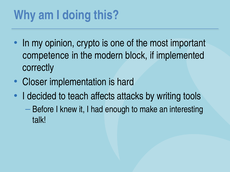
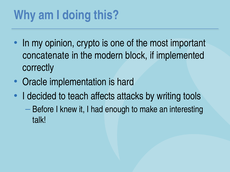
competence: competence -> concatenate (46, 55)
Closer: Closer -> Oracle (35, 82)
